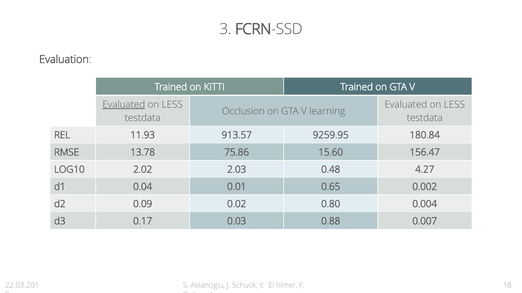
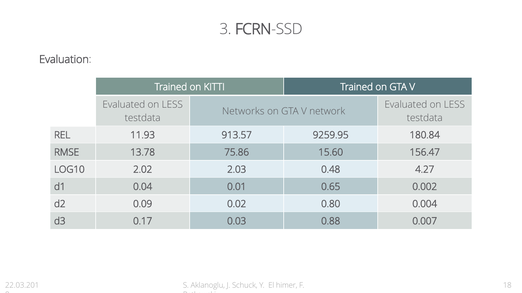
Evaluated underline: present -> none (124, 105)
Occlusion: Occlusion -> Networks (243, 111)
learning: learning -> network (327, 111)
